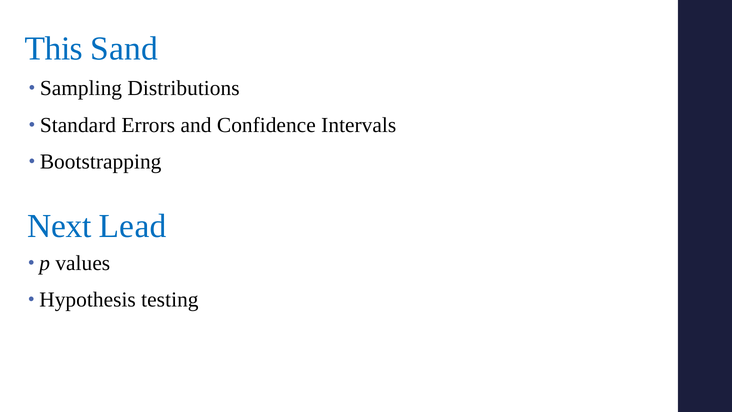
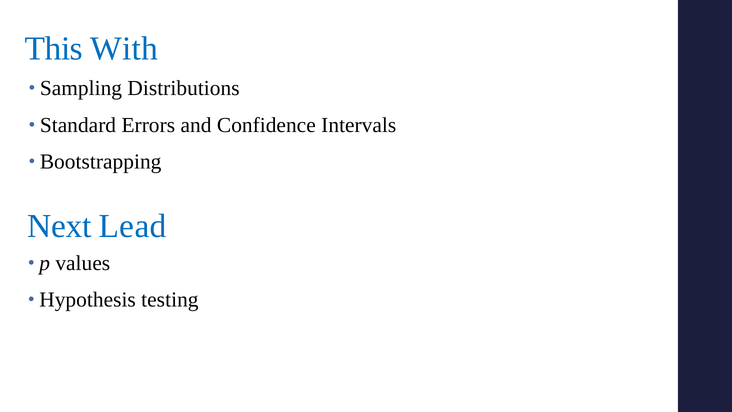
Sand: Sand -> With (124, 49)
